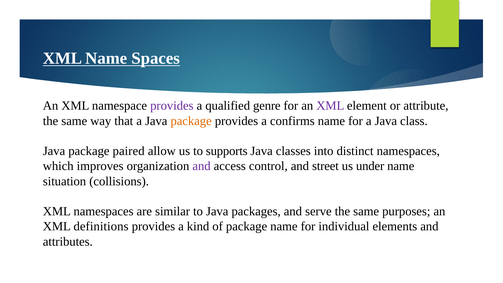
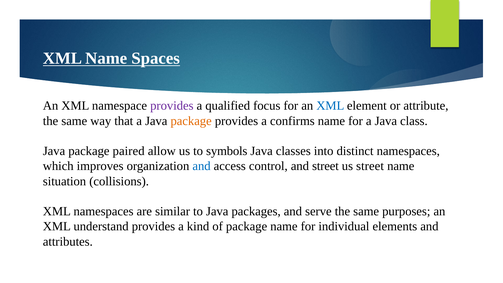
genre: genre -> focus (267, 106)
XML colour: purple -> blue (330, 106)
supports: supports -> symbols (227, 151)
and colour: purple -> blue (202, 166)
us under: under -> street (370, 166)
definitions: definitions -> understand (101, 226)
